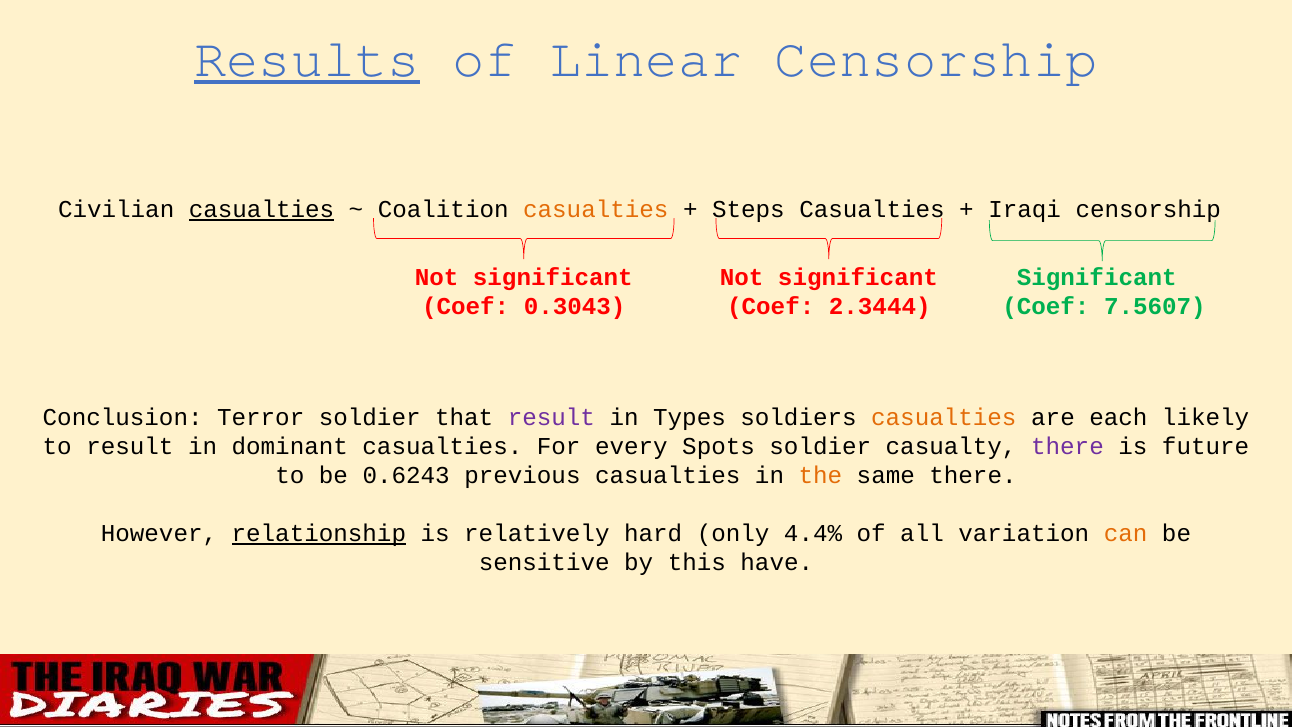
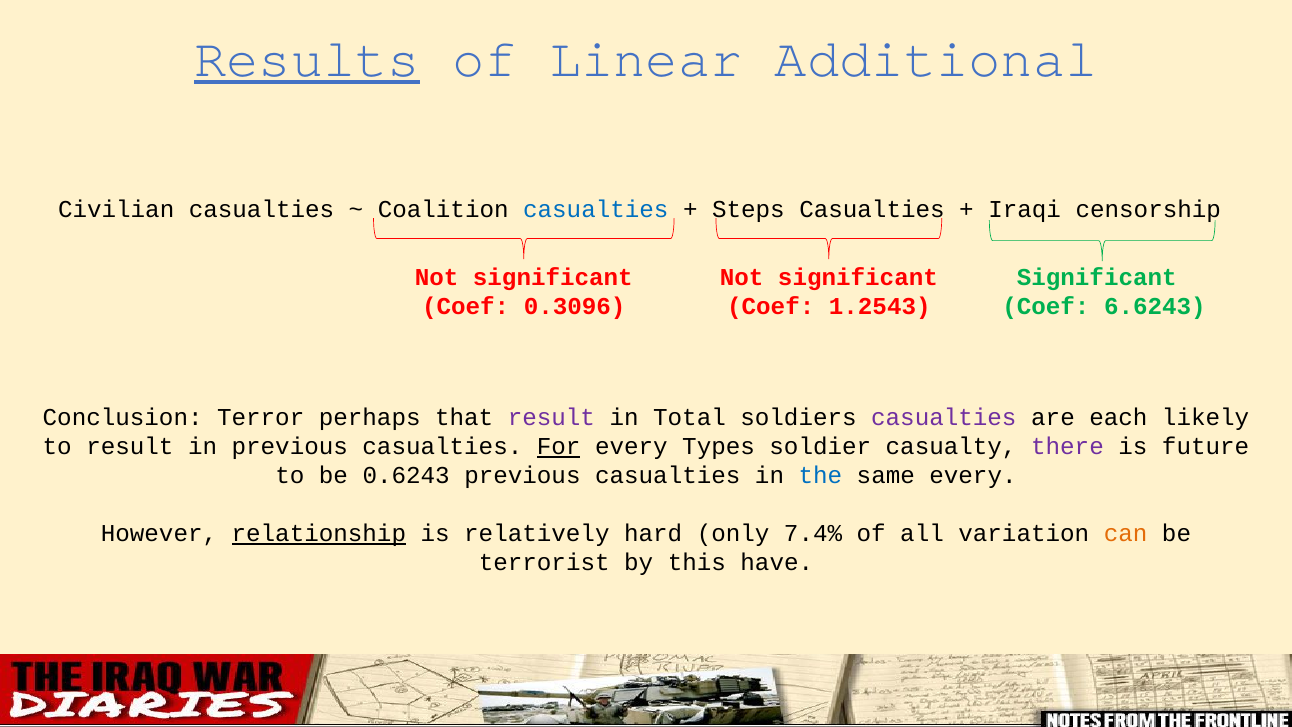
Linear Censorship: Censorship -> Additional (936, 59)
casualties underline: present -> none (262, 210)
casualties colour: orange -> blue (596, 210)
0.3043: 0.3043 -> 0.3096 (575, 306)
2.3444: 2.3444 -> 1.2543 (880, 306)
7.5607: 7.5607 -> 6.6243 (1155, 306)
Terror soldier: soldier -> perhaps (370, 417)
Types: Types -> Total (689, 417)
casualties colour: orange -> purple (944, 417)
in dominant: dominant -> previous (290, 446)
For underline: none -> present (559, 446)
Spots: Spots -> Types (719, 446)
the colour: orange -> blue (820, 475)
same there: there -> every (973, 475)
4.4%: 4.4% -> 7.4% (813, 534)
sensitive: sensitive -> terrorist (544, 563)
